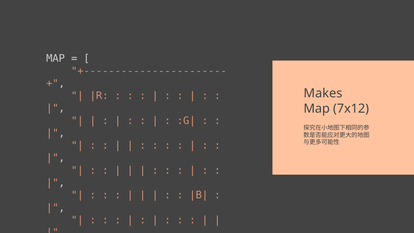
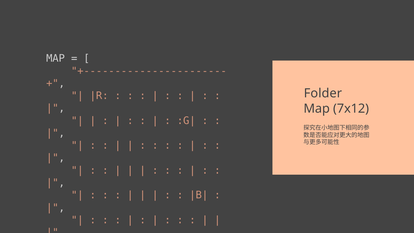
Makes: Makes -> Folder (323, 93)
